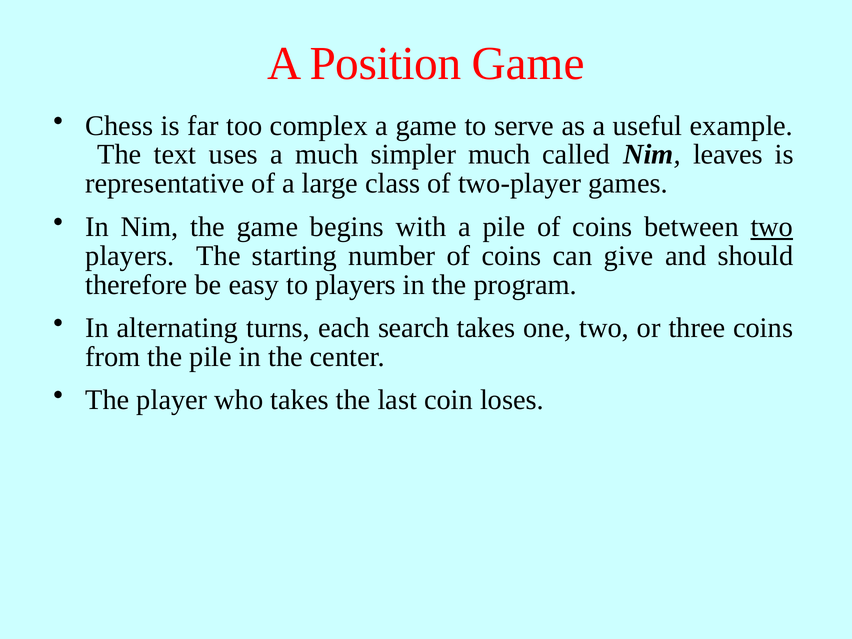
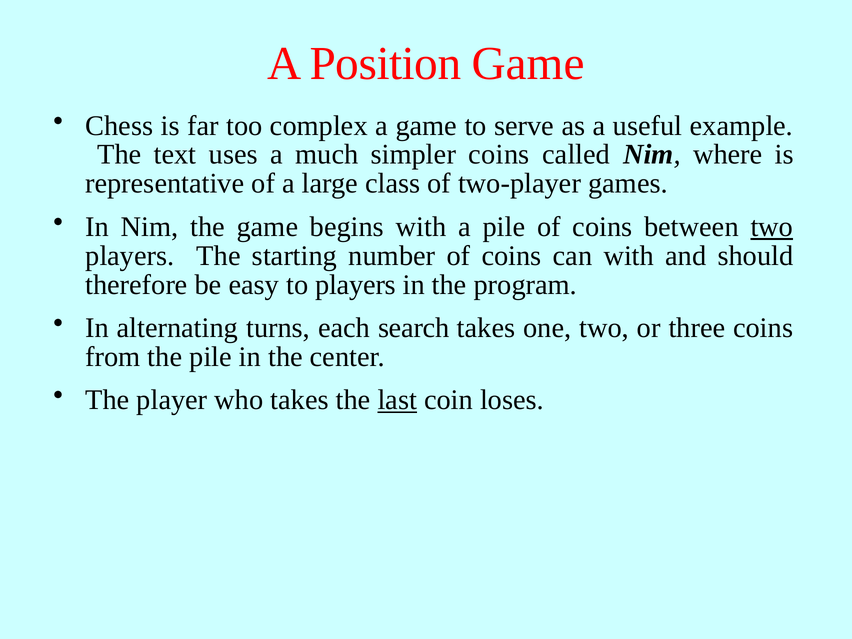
simpler much: much -> coins (499, 155)
leaves: leaves -> where (728, 155)
can give: give -> with (629, 256)
last underline: none -> present (397, 400)
